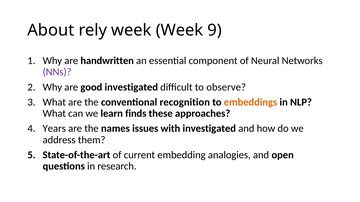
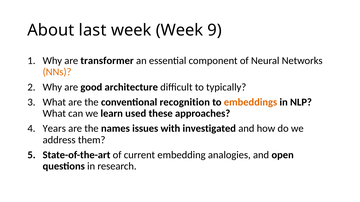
rely: rely -> last (93, 30)
handwritten: handwritten -> transformer (107, 61)
NNs colour: purple -> orange (57, 72)
good investigated: investigated -> architecture (131, 87)
observe: observe -> typically (226, 87)
finds: finds -> used (136, 114)
